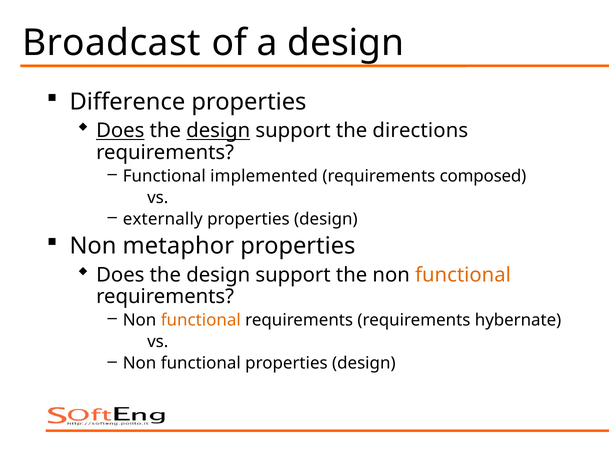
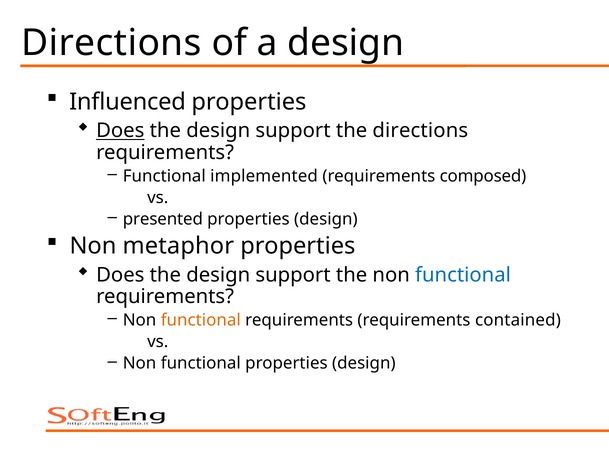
Broadcast: Broadcast -> Directions (111, 43)
Difference: Difference -> Influenced (128, 102)
design underline: present -> none (218, 131)
externally: externally -> presented (163, 220)
functional colour: orange -> blue (463, 275)
hybernate: hybernate -> contained (518, 321)
